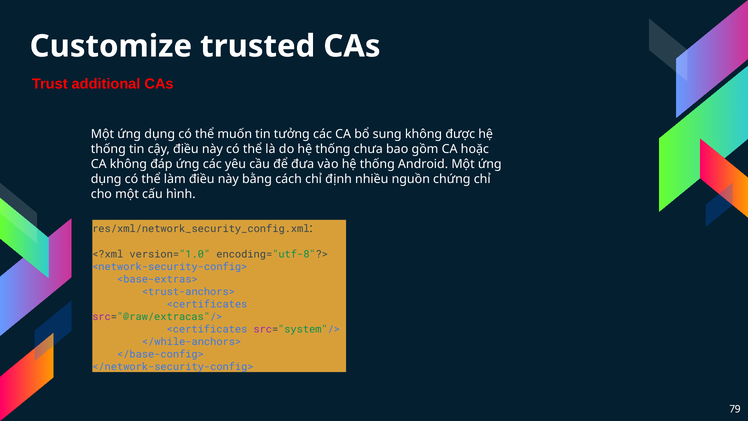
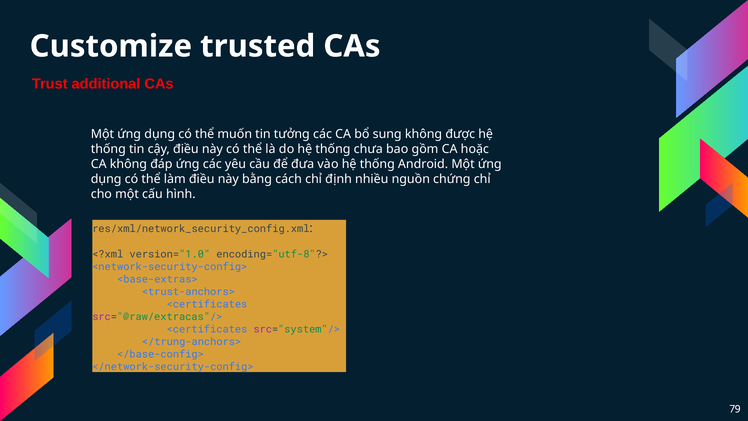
</while-anchors>: </while-anchors> -> </trung-anchors> (192, 341)
